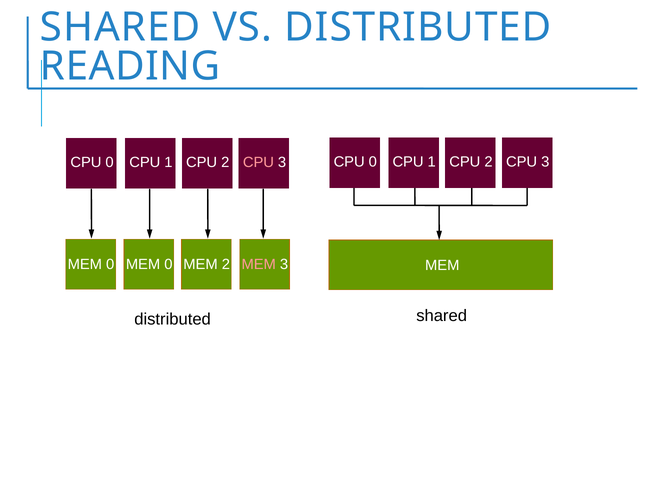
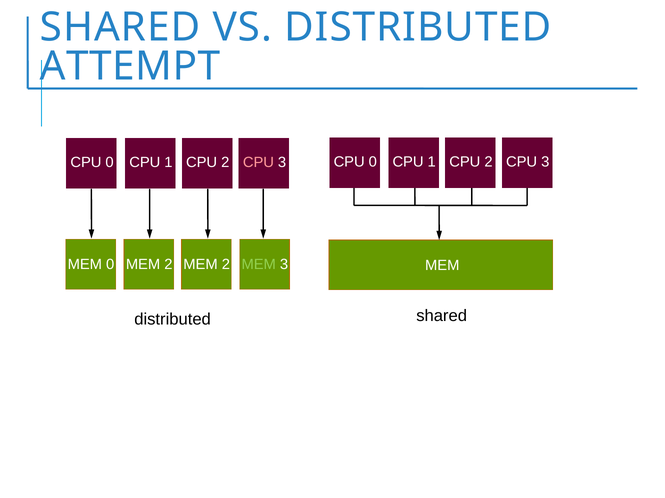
READING: READING -> ATTEMPT (130, 67)
0 MEM 0: 0 -> 2 (168, 265)
MEM colour: pink -> light green (259, 265)
